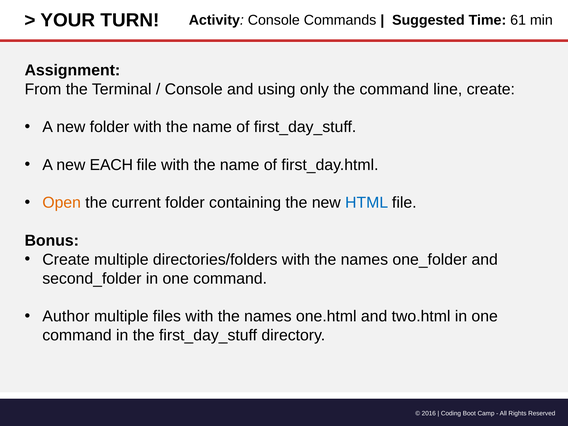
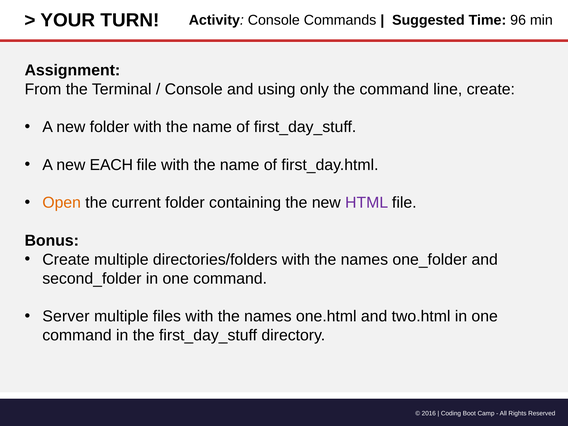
61: 61 -> 96 (518, 20)
HTML colour: blue -> purple (367, 203)
Author: Author -> Server (66, 316)
